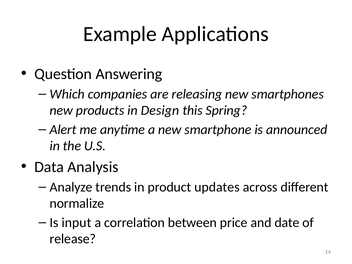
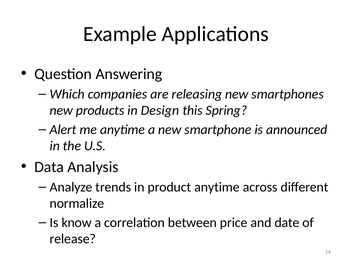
product updates: updates -> anytime (217, 187)
input: input -> know (77, 223)
